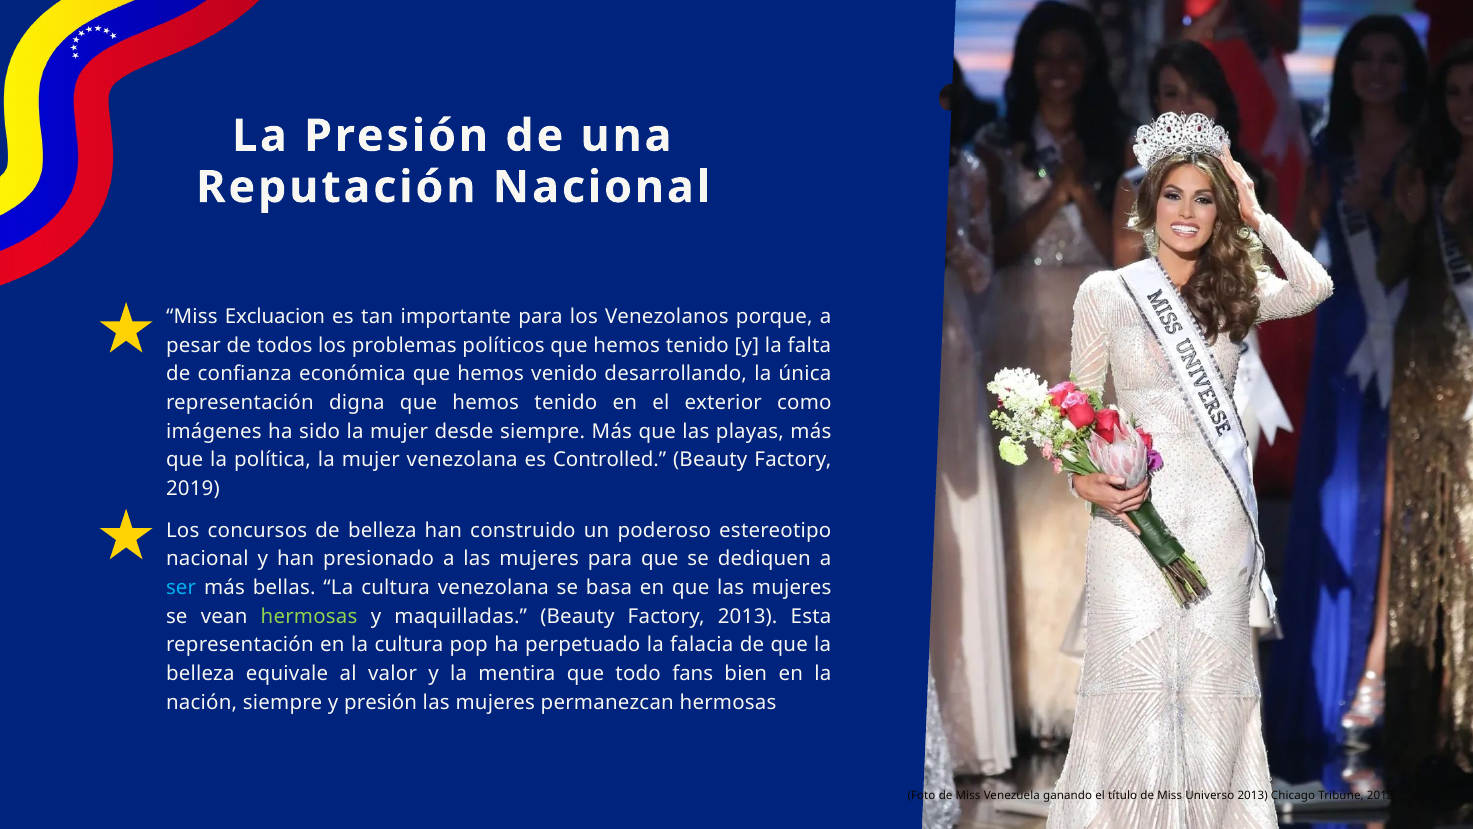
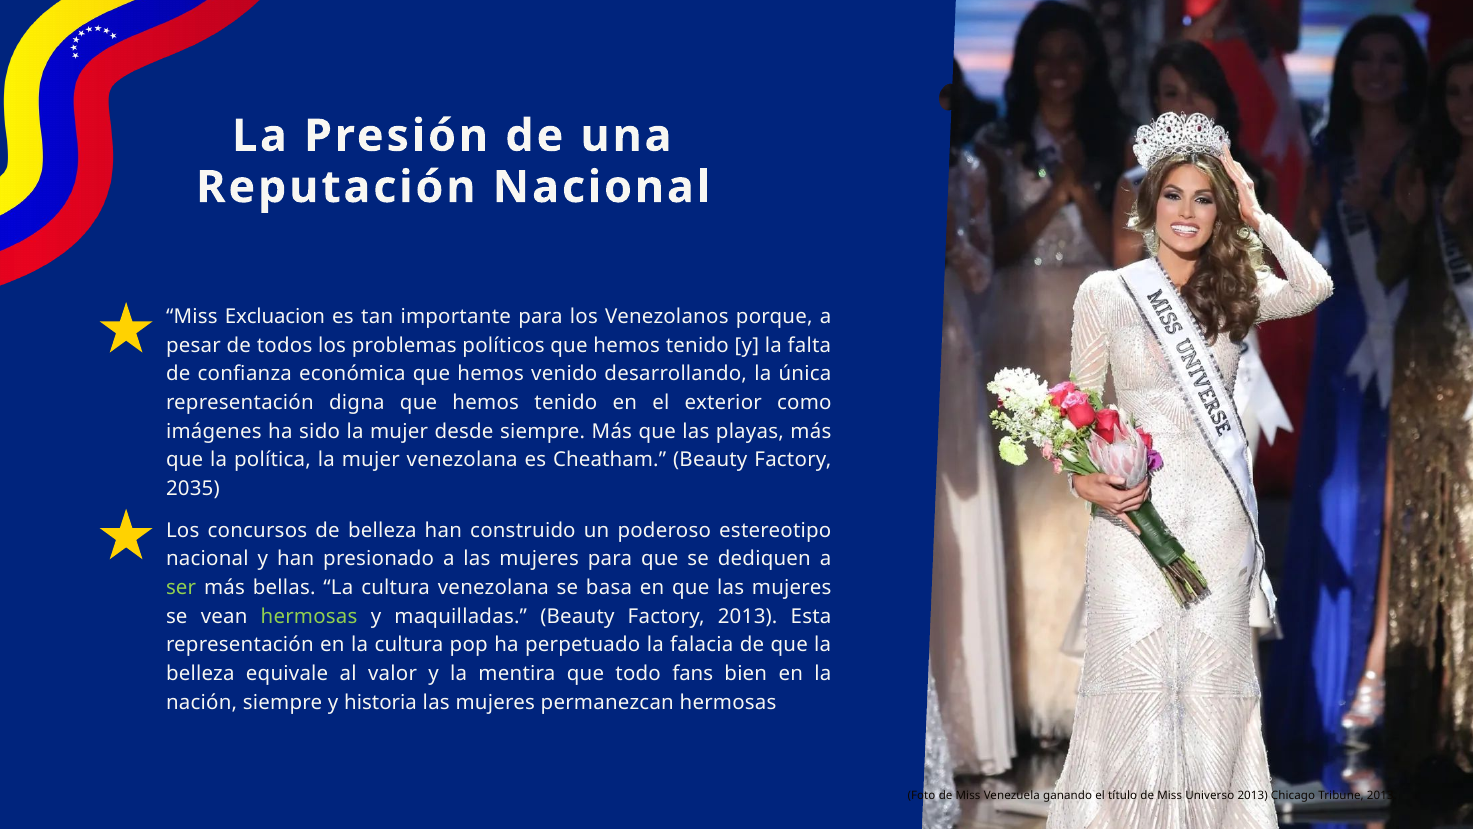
Controlled: Controlled -> Cheatham (610, 460)
2019: 2019 -> 2035 (193, 488)
ser colour: light blue -> light green (181, 587)
y presión: presión -> historia (381, 702)
